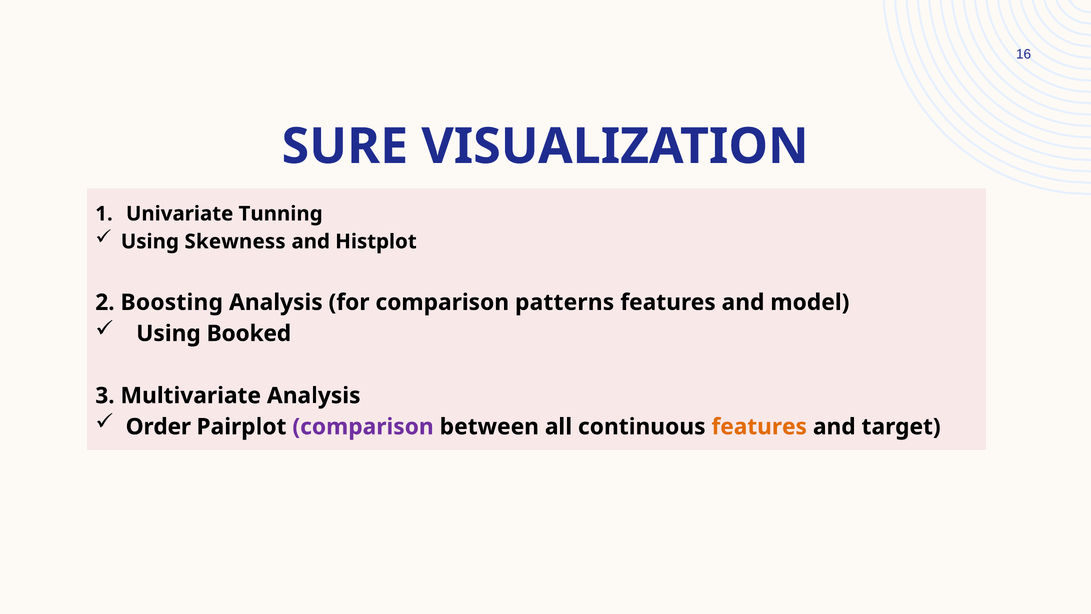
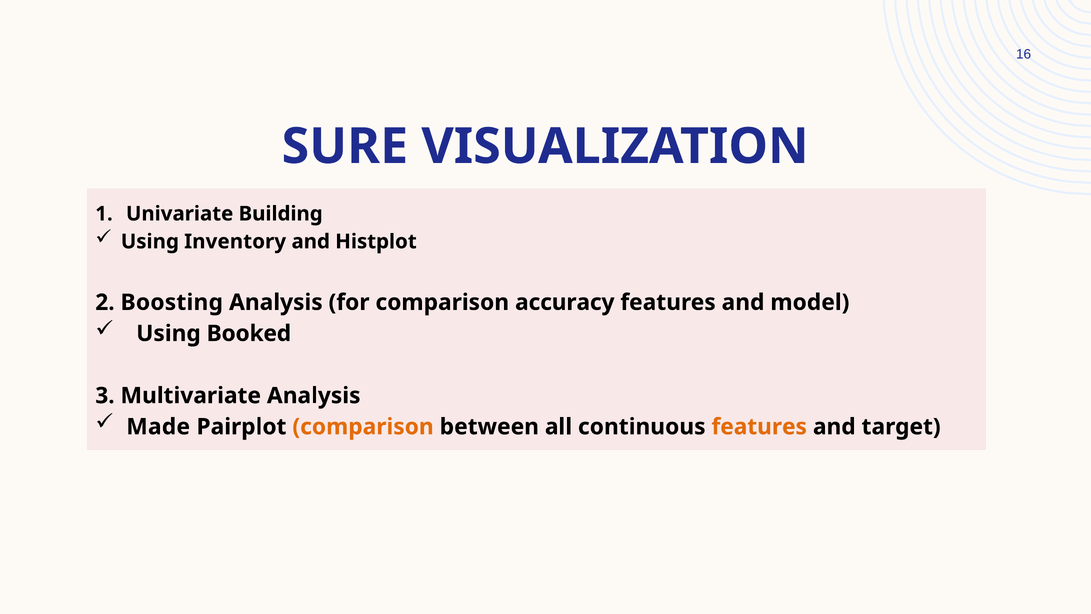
Tunning: Tunning -> Building (281, 214)
Skewness: Skewness -> Inventory (235, 241)
patterns: patterns -> accuracy (565, 302)
Order: Order -> Made (158, 427)
comparison colour: purple -> orange (363, 427)
